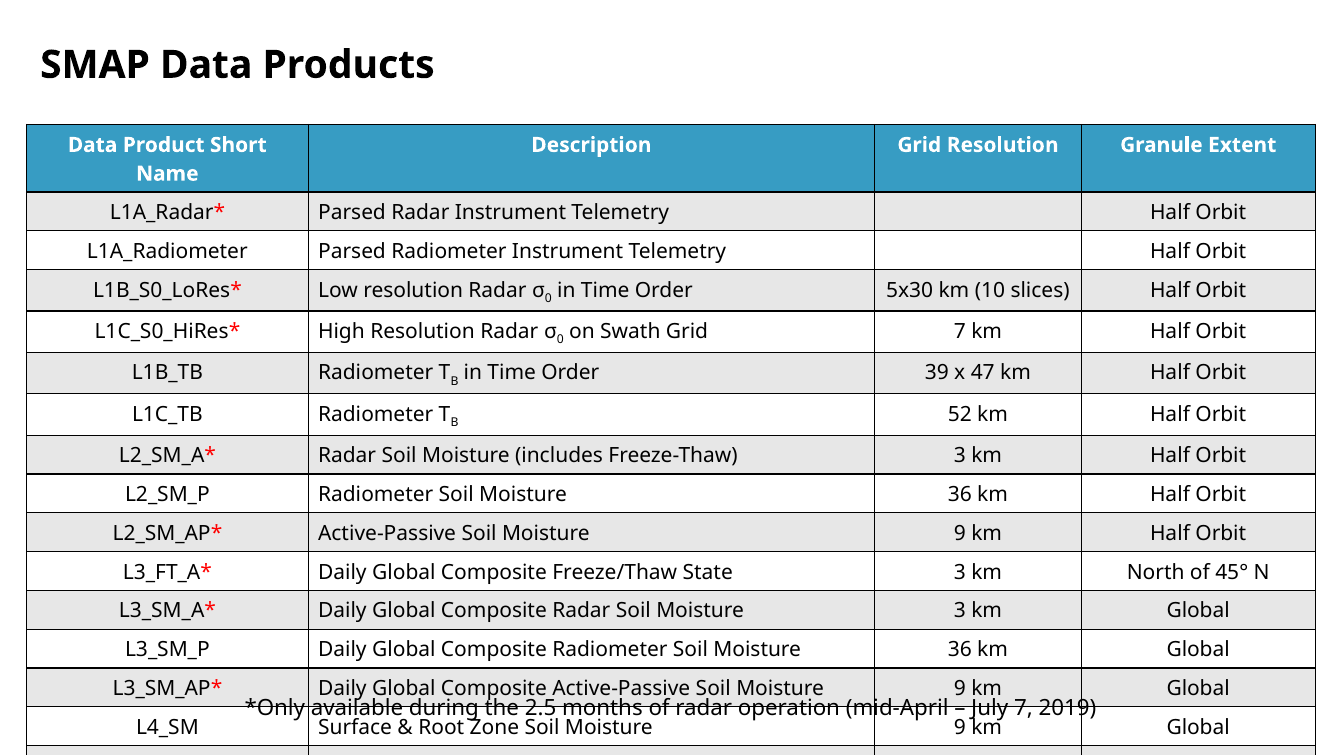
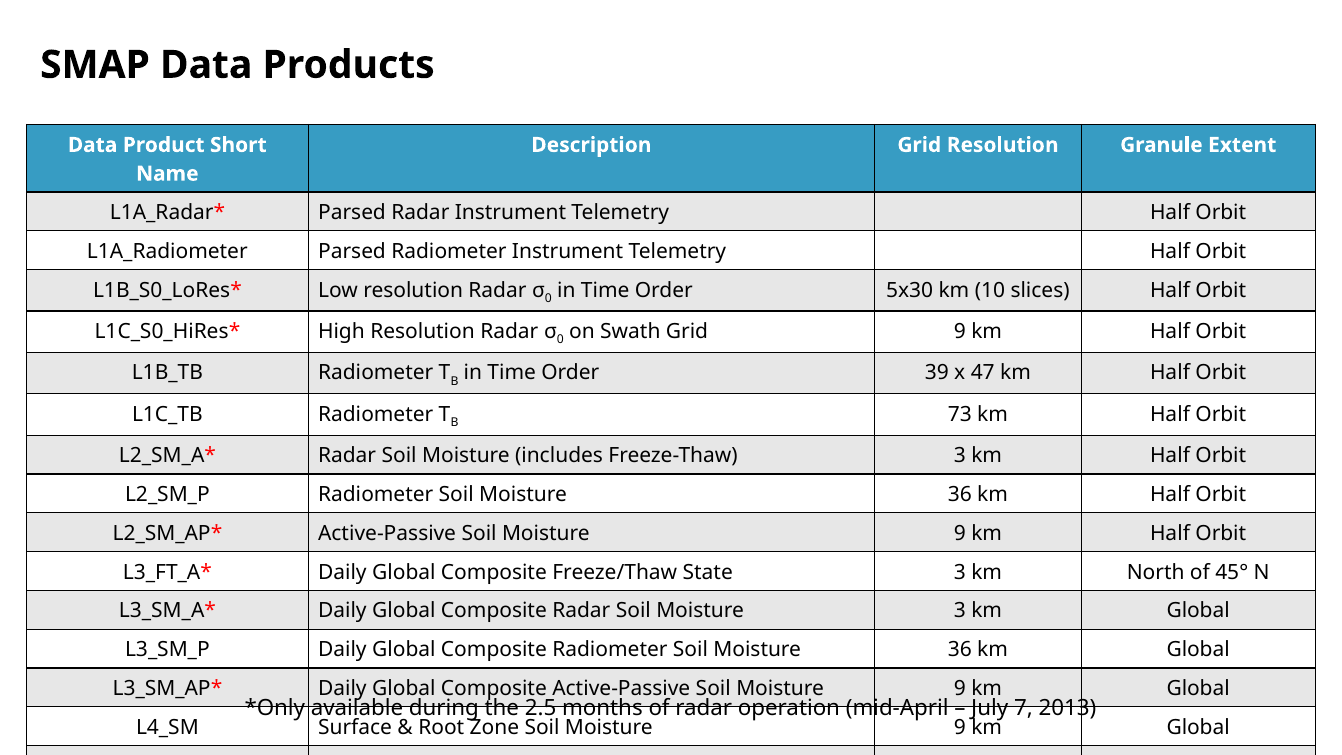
Grid 7: 7 -> 9 (960, 332)
52: 52 -> 73 (960, 414)
2019: 2019 -> 2013 (1067, 708)
